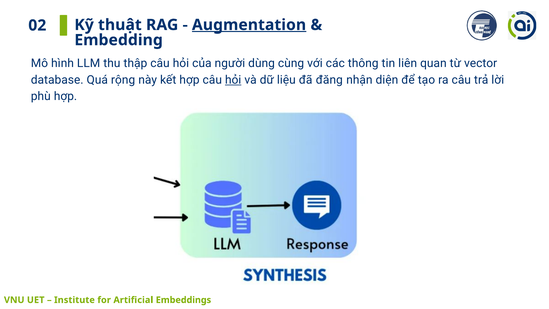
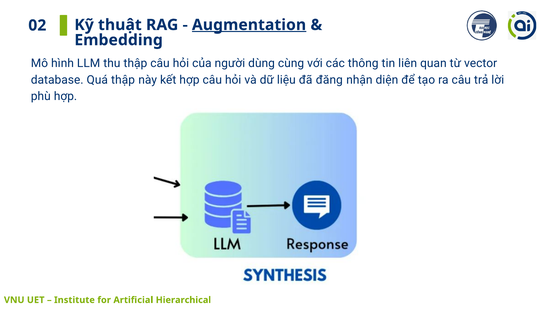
Quá rộng: rộng -> thập (123, 80)
hỏi underline: present -> none (233, 80)
Embeddings: Embeddings -> Hierarchical (183, 300)
